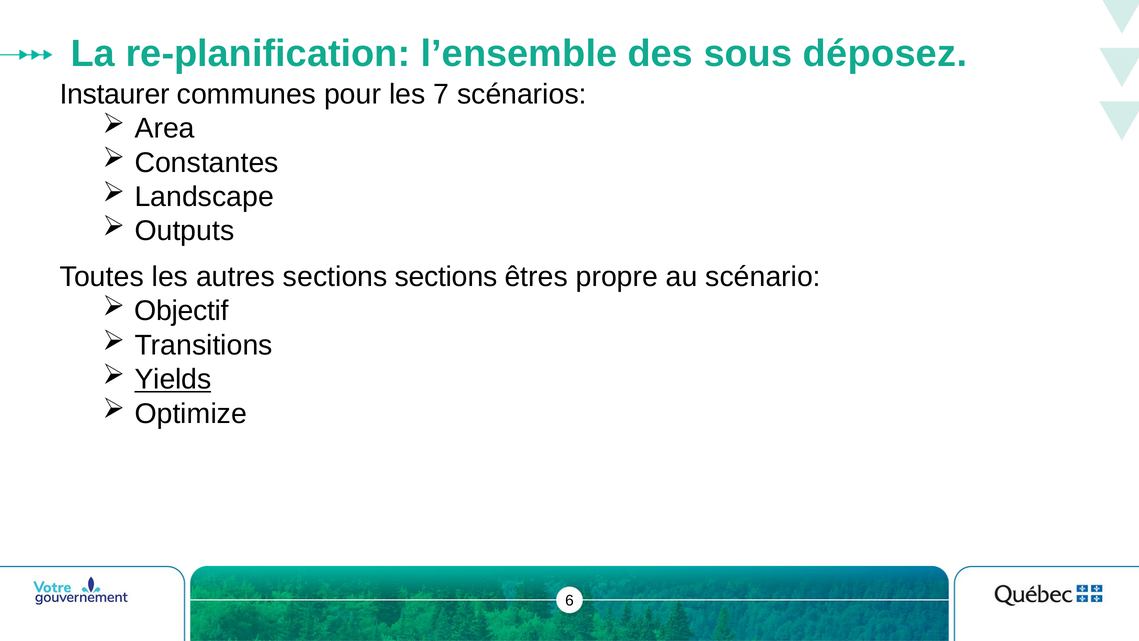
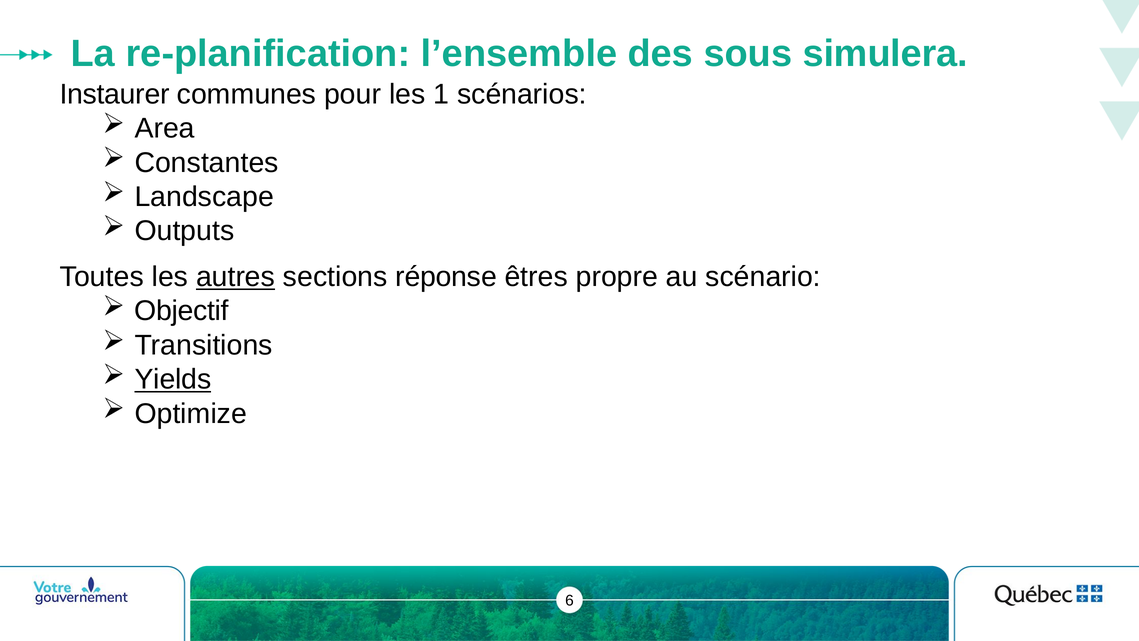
déposez: déposez -> simulera (885, 54)
7: 7 -> 1 (441, 94)
autres underline: none -> present (236, 277)
sections sections: sections -> réponse (446, 277)
